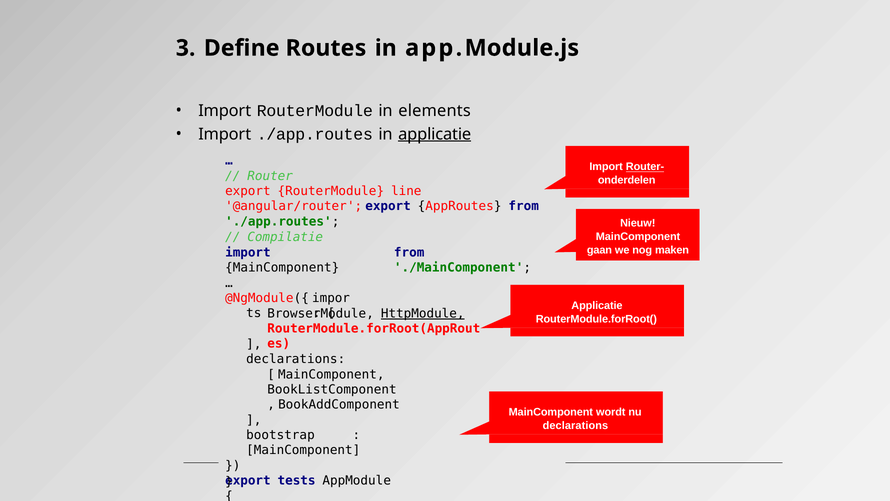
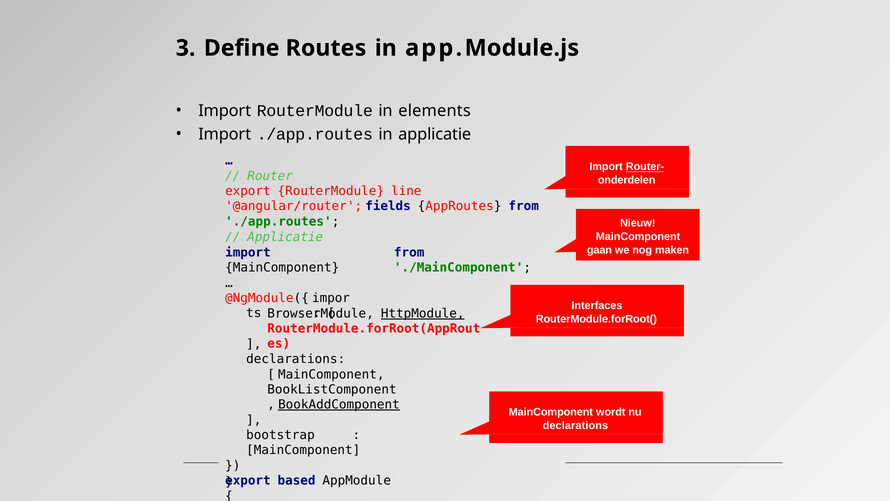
applicatie underline: present -> none (435, 134)
@angular/router export: export -> fields (388, 206)
Compilatie: Compilatie -> Applicatie (285, 237)
Applicatie: Applicatie -> Interfaces (597, 306)
BookAddComponent underline: none -> present (339, 404)
tests: tests -> based (297, 480)
